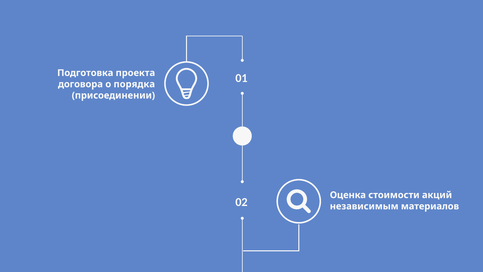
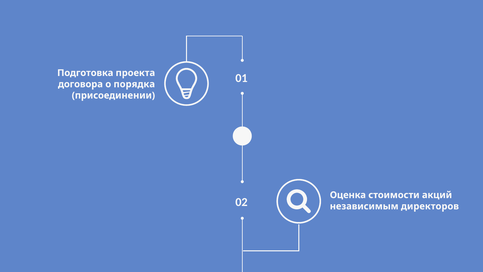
материалов: материалов -> директоров (430, 206)
